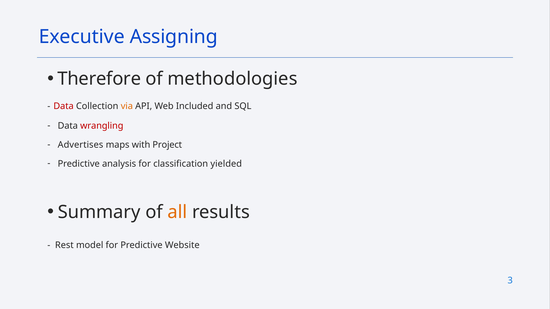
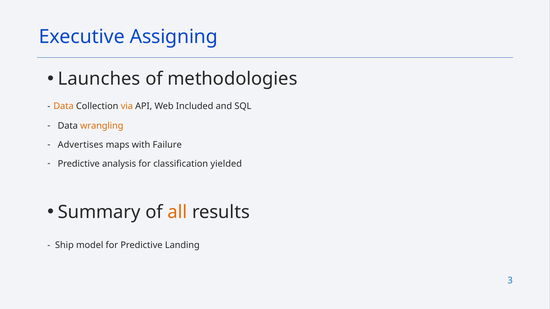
Therefore: Therefore -> Launches (99, 79)
Data colour: red -> orange (64, 106)
wrangling colour: red -> orange (102, 126)
Project: Project -> Failure (167, 145)
Rest: Rest -> Ship (64, 245)
Website: Website -> Landing (182, 245)
